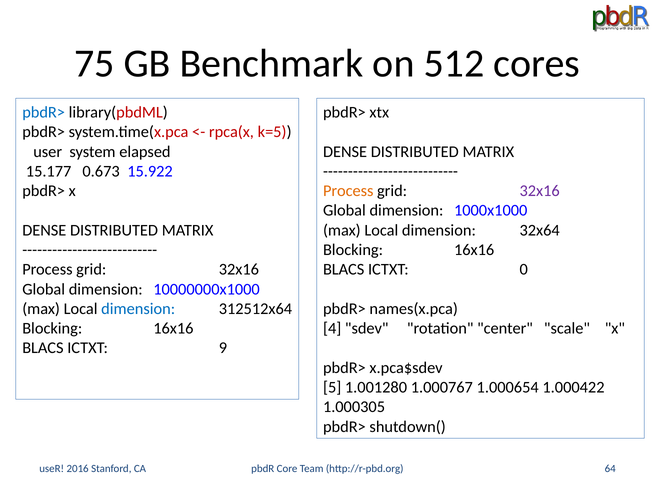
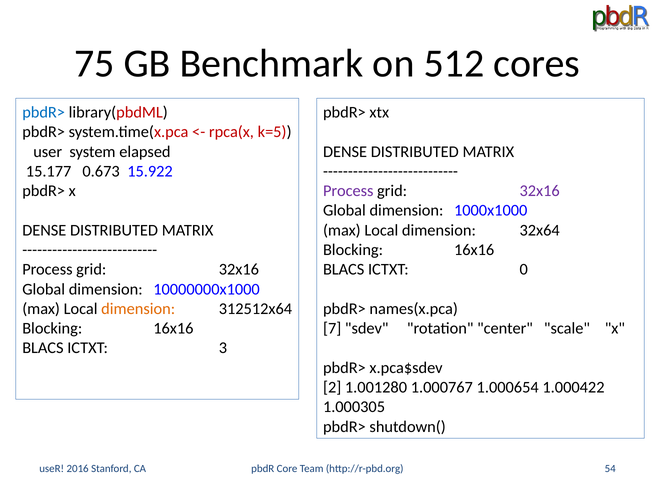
Process colour: orange -> purple (348, 191)
dimension colour: blue -> orange (138, 309)
4: 4 -> 7 (332, 329)
9: 9 -> 3 (223, 348)
5: 5 -> 2 (332, 388)
64: 64 -> 54 (610, 469)
